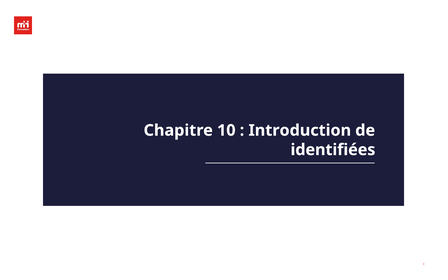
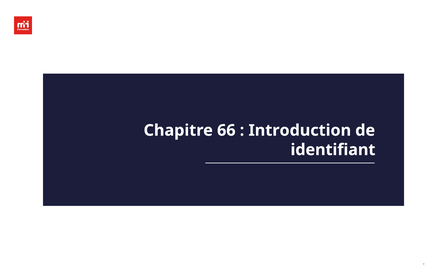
10: 10 -> 66 (226, 130)
identifiées: identifiées -> identifiant (333, 150)
